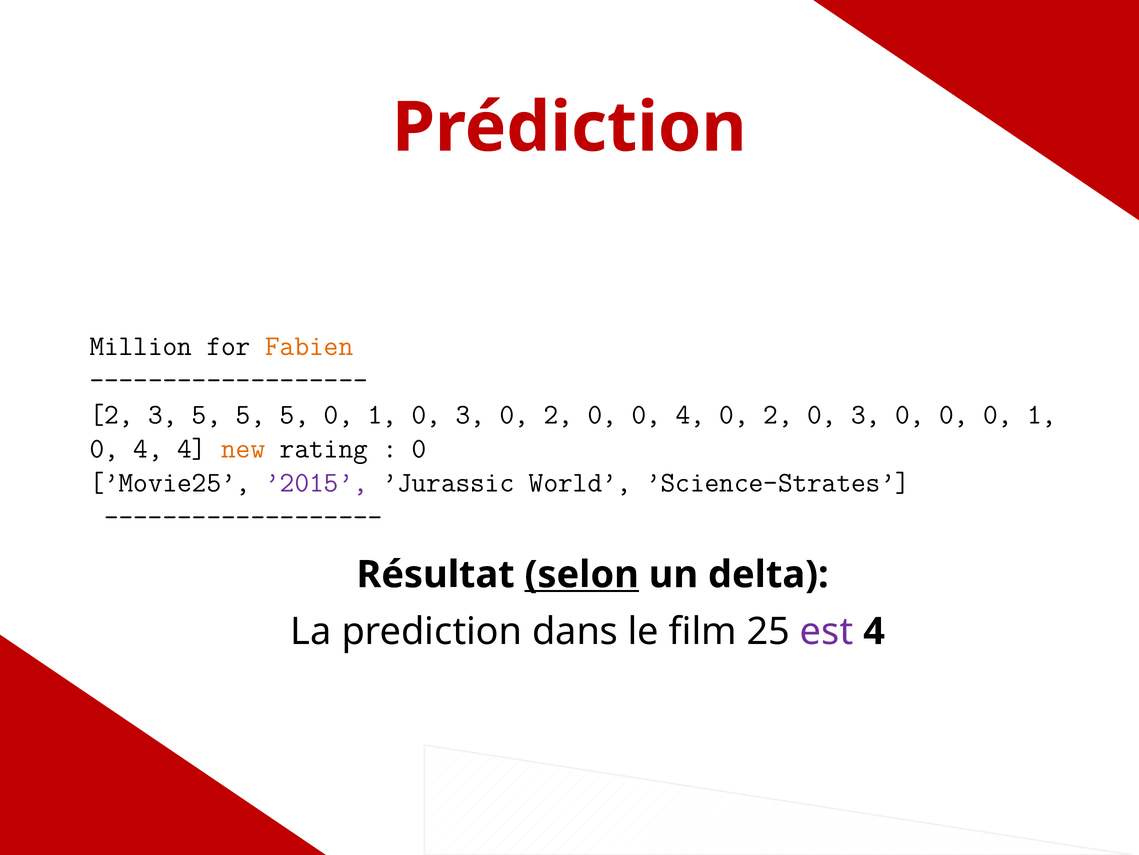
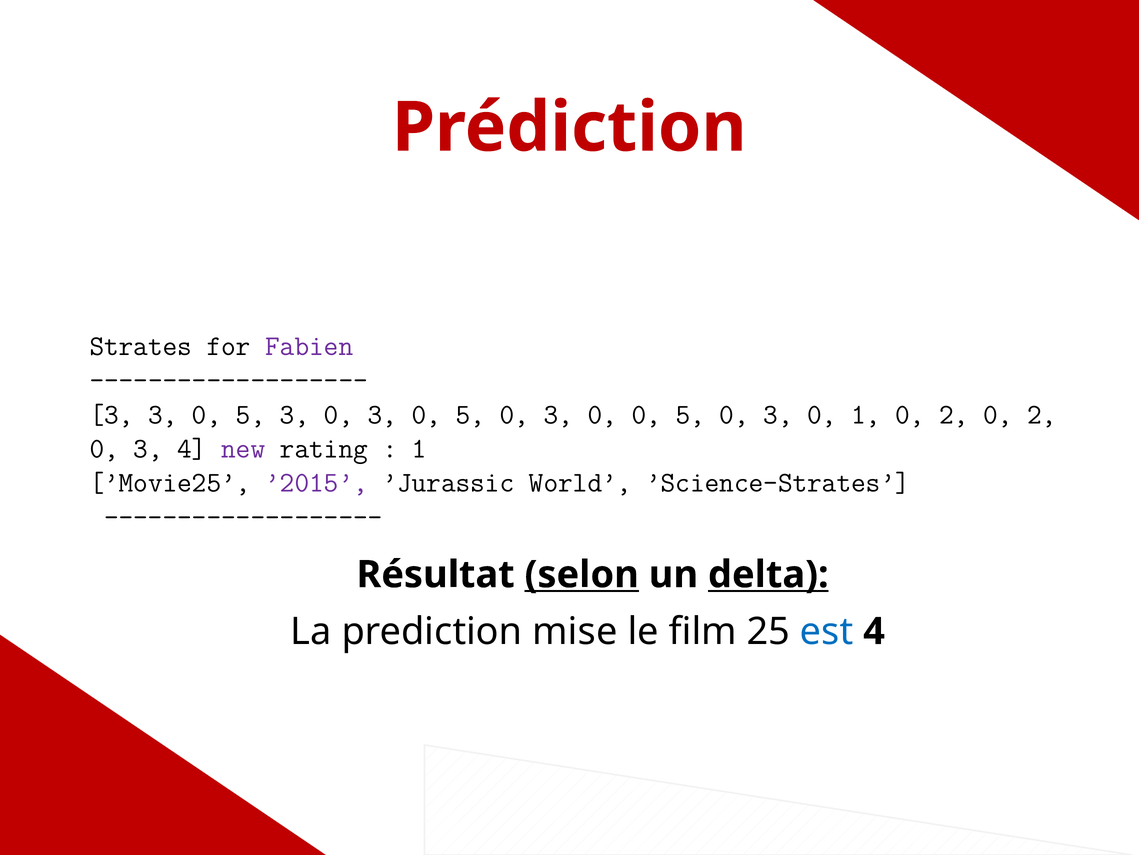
Million: Million -> Strates (141, 345)
Fabien colour: orange -> purple (309, 345)
2: 2 -> 3 (111, 414)
5: 5 -> 0 (207, 414)
5: 5 -> 3 (295, 414)
1: 1 -> 3 (382, 414)
3: 3 -> 5 (470, 414)
2: 2 -> 3 (558, 414)
0 0 4: 4 -> 5 (690, 414)
2: 2 -> 3 (778, 414)
3: 3 -> 1 (866, 414)
0: 0 -> 2 (954, 414)
1: 1 -> 2 (1042, 414)
4: 4 -> 3 (148, 448)
new colour: orange -> purple (243, 448)
0: 0 -> 1 (419, 448)
delta underline: none -> present (768, 574)
dans: dans -> mise (575, 631)
est colour: purple -> blue (827, 631)
